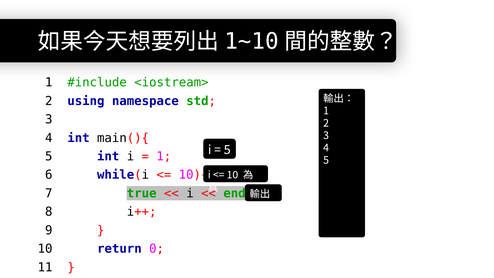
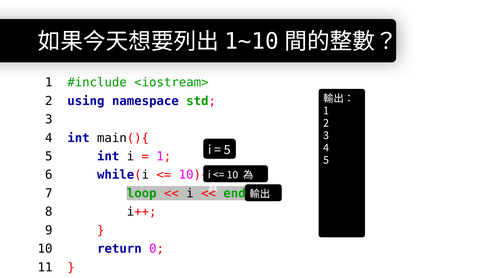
true: true -> loop (142, 193)
